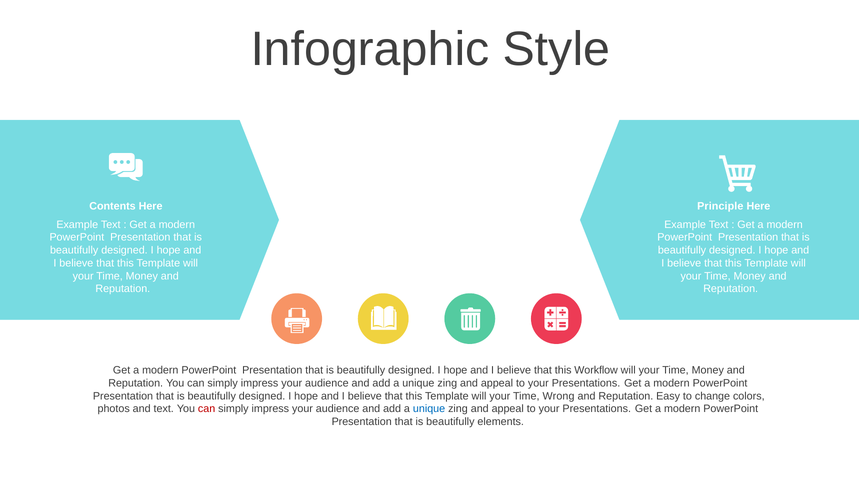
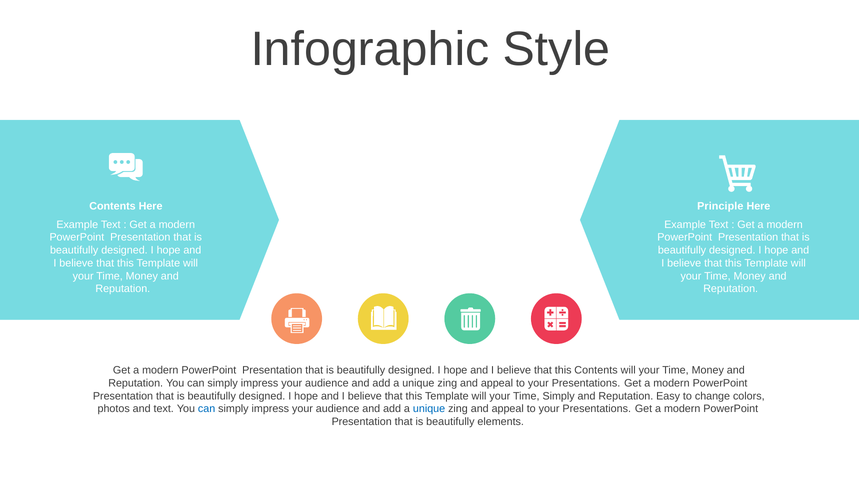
this Workflow: Workflow -> Contents (596, 370)
Time Wrong: Wrong -> Simply (559, 396)
can colour: red -> blue (207, 409)
